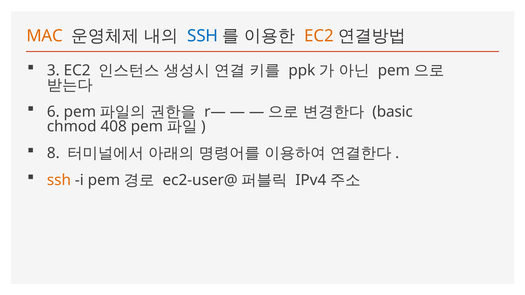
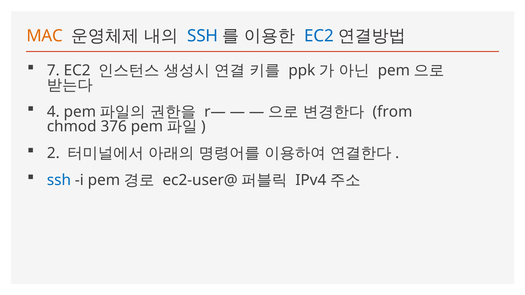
EC2 colour: orange -> blue (319, 36)
3: 3 -> 7 (53, 71)
6: 6 -> 4 (53, 112)
basic: basic -> from (392, 112)
408: 408 -> 376 (114, 127)
8: 8 -> 2 (53, 153)
ssh colour: orange -> blue (59, 180)
